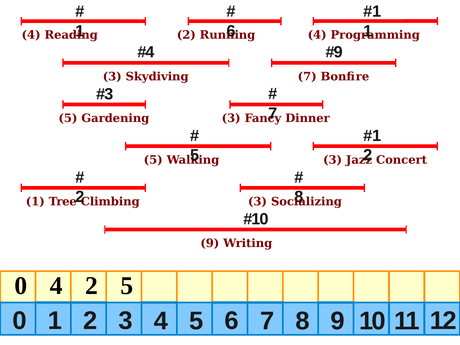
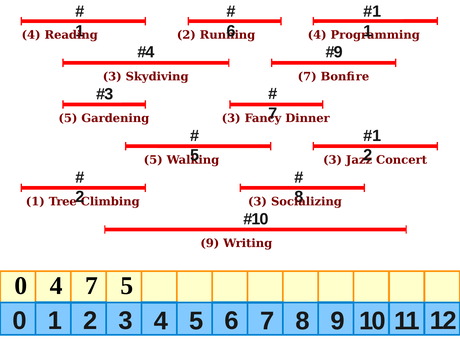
4 2: 2 -> 7 (92, 286)
